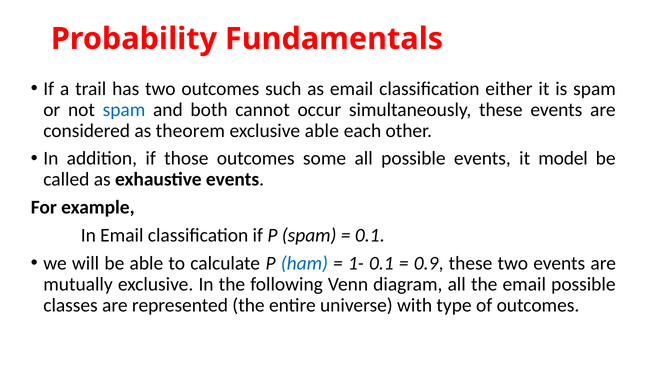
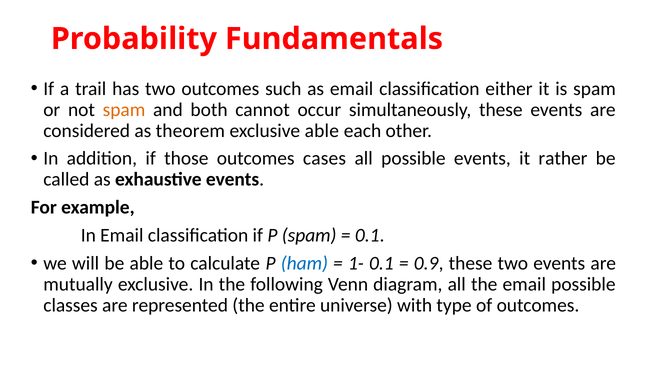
spam colour: blue -> orange (124, 110)
some: some -> cases (324, 159)
model: model -> rather (563, 159)
